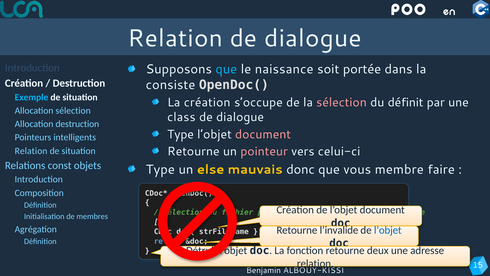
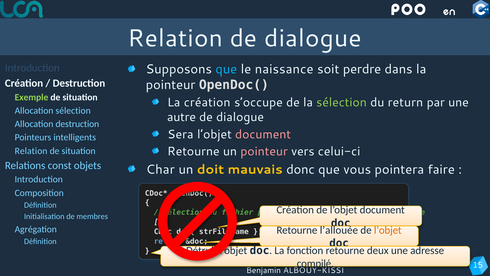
portée: portée -> perdre (362, 69)
consiste: consiste -> pointeur (171, 85)
Exemple colour: light blue -> light green (31, 97)
sélection colour: pink -> light green (342, 102)
du définit: définit -> return (405, 102)
class: class -> autre (182, 117)
Type: Type -> Sera (180, 134)
Type: Type -> Char (160, 169)
else: else -> doit (211, 169)
membre: membre -> pointera (399, 169)
l’invalide: l’invalide -> l’allouée (339, 230)
l’objet colour: blue -> orange (388, 230)
relation: relation -> compilé (315, 263)
